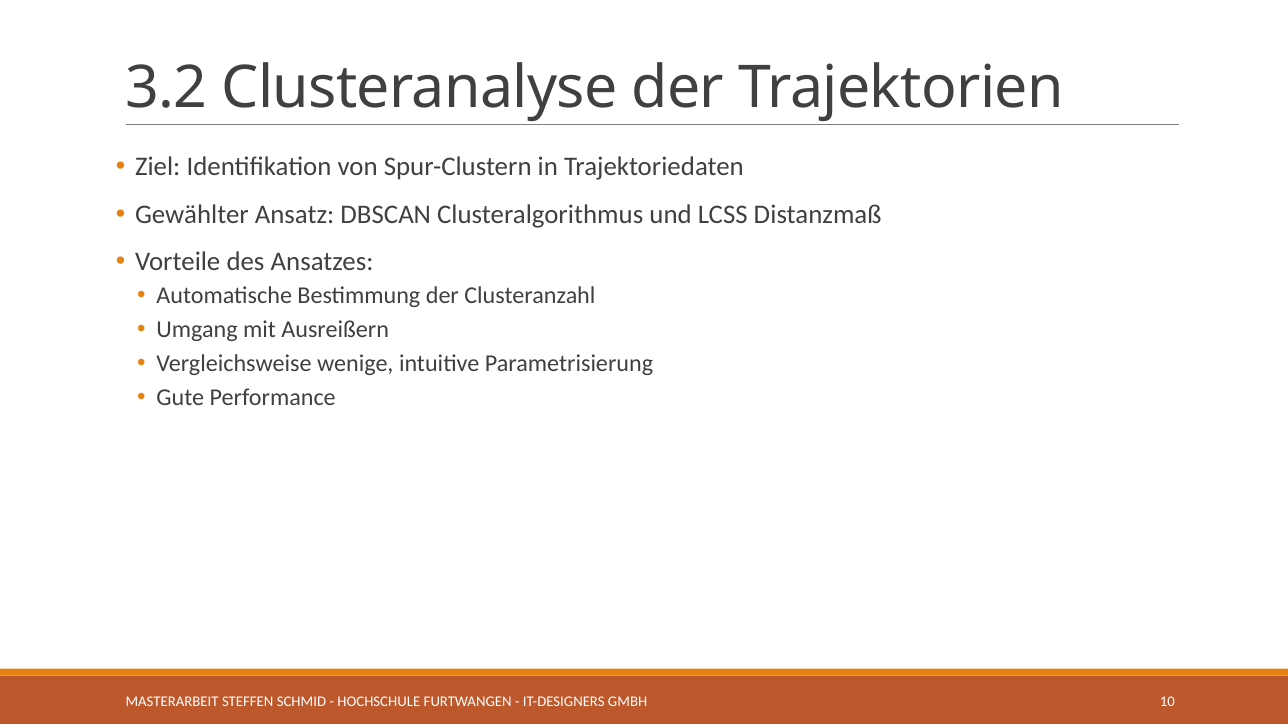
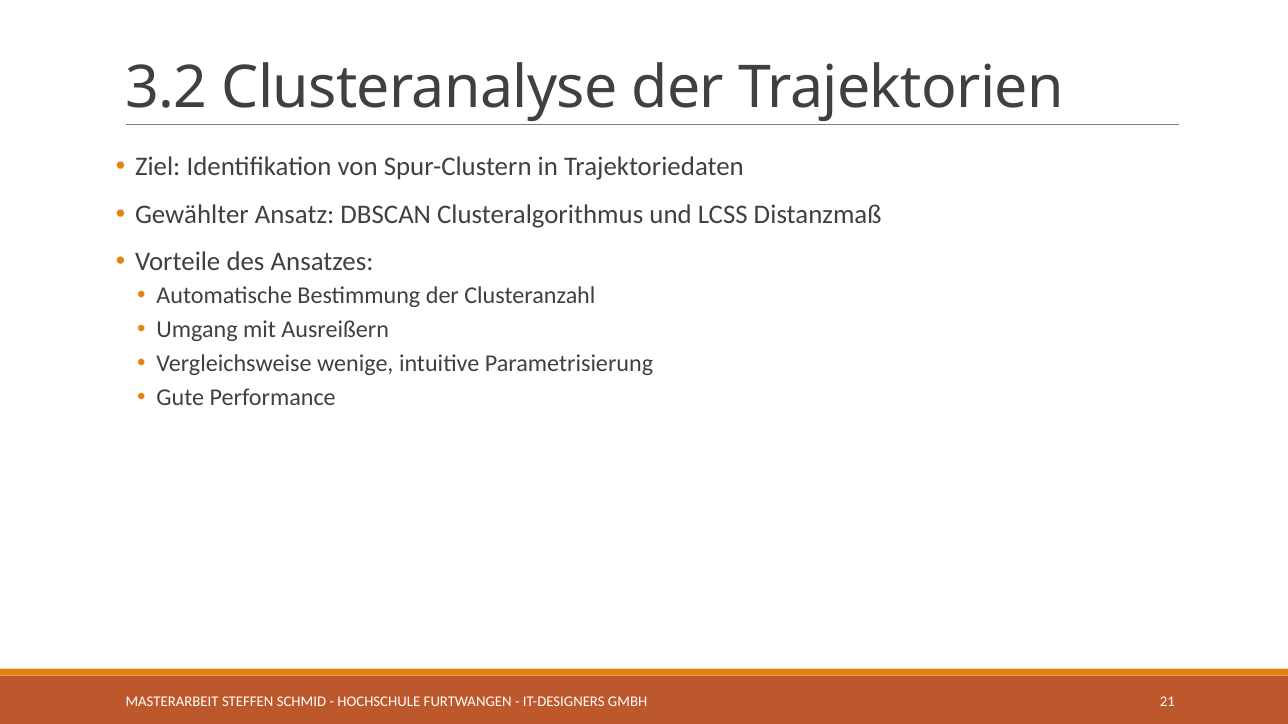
10: 10 -> 21 (1167, 702)
